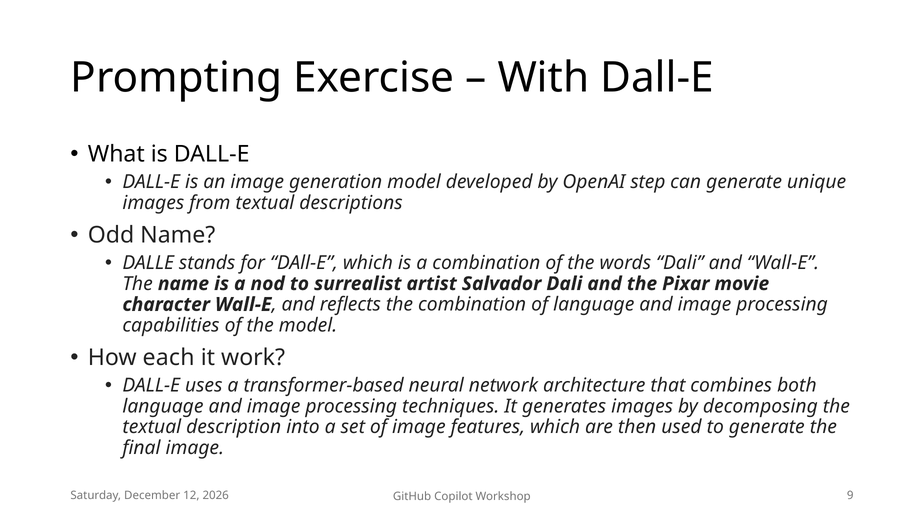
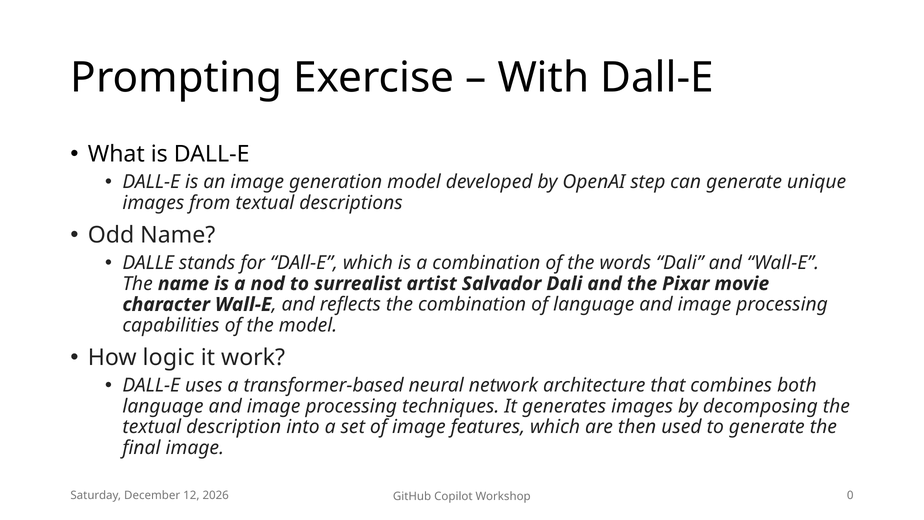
each: each -> logic (169, 358)
9: 9 -> 0 (850, 495)
